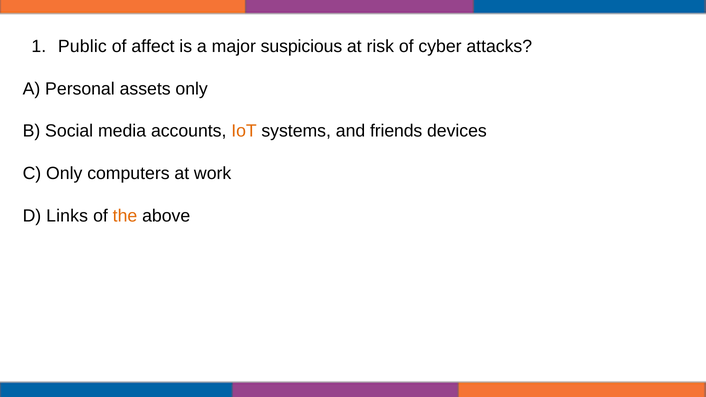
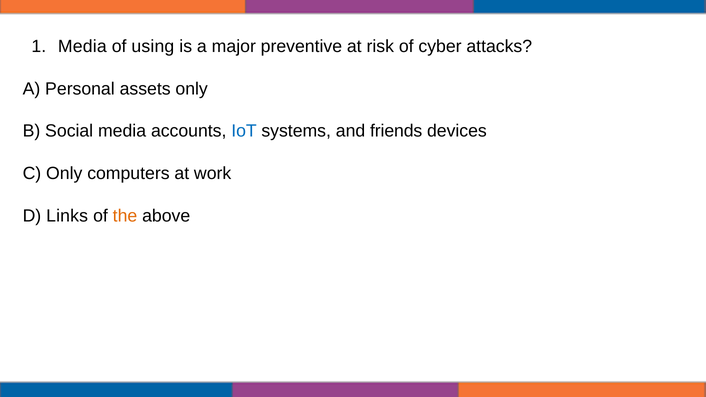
Public: Public -> Media (82, 46)
affect: affect -> using (153, 46)
suspicious: suspicious -> preventive (301, 46)
IoT colour: orange -> blue (244, 131)
